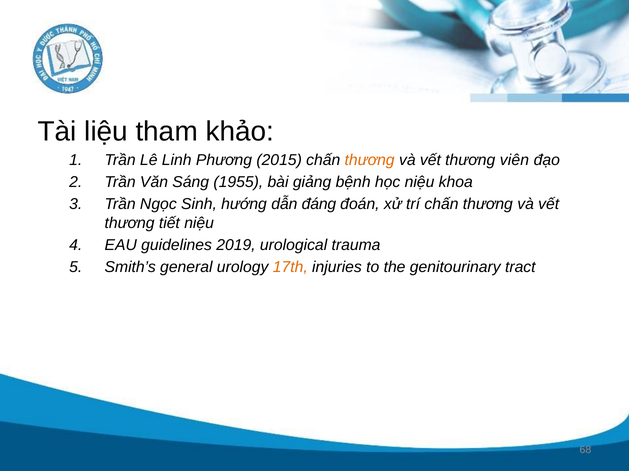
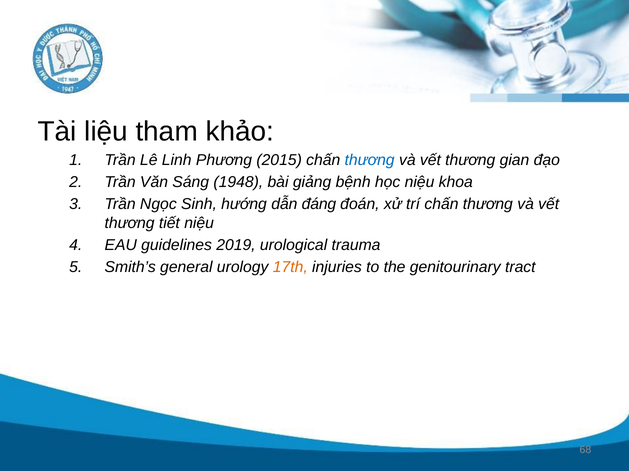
thương colour: orange -> blue (370, 160)
viên: viên -> gian (514, 160)
1955: 1955 -> 1948 (238, 182)
